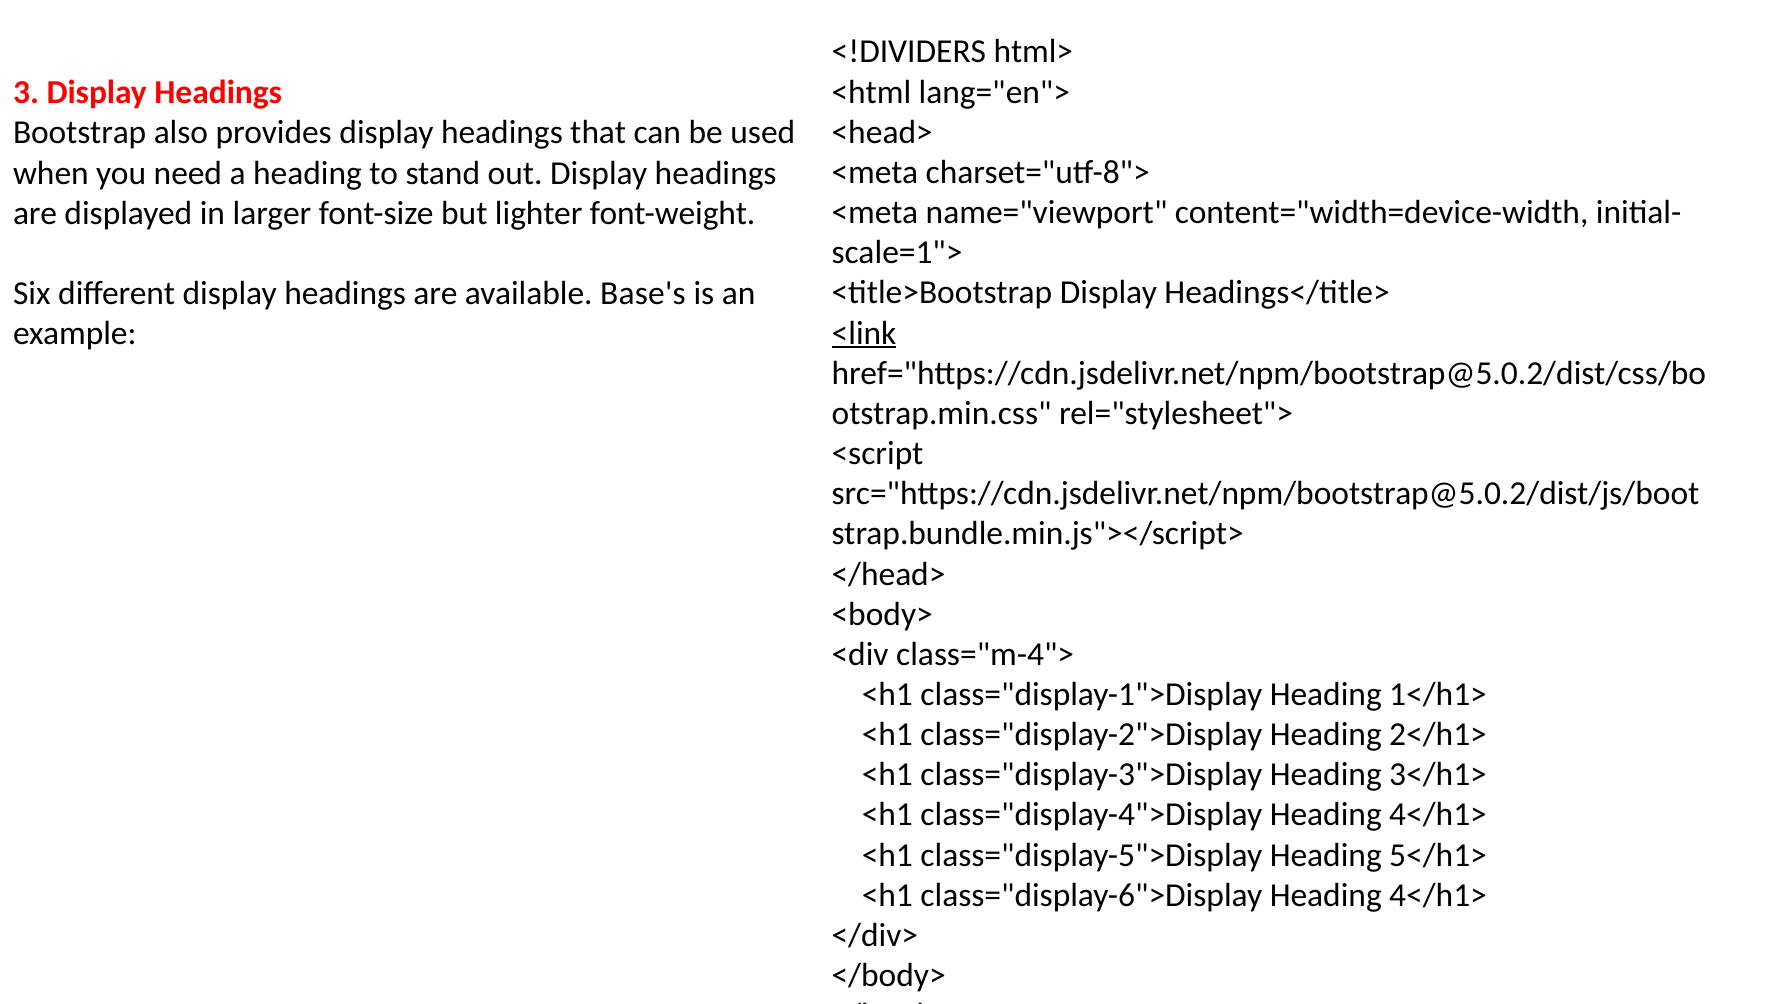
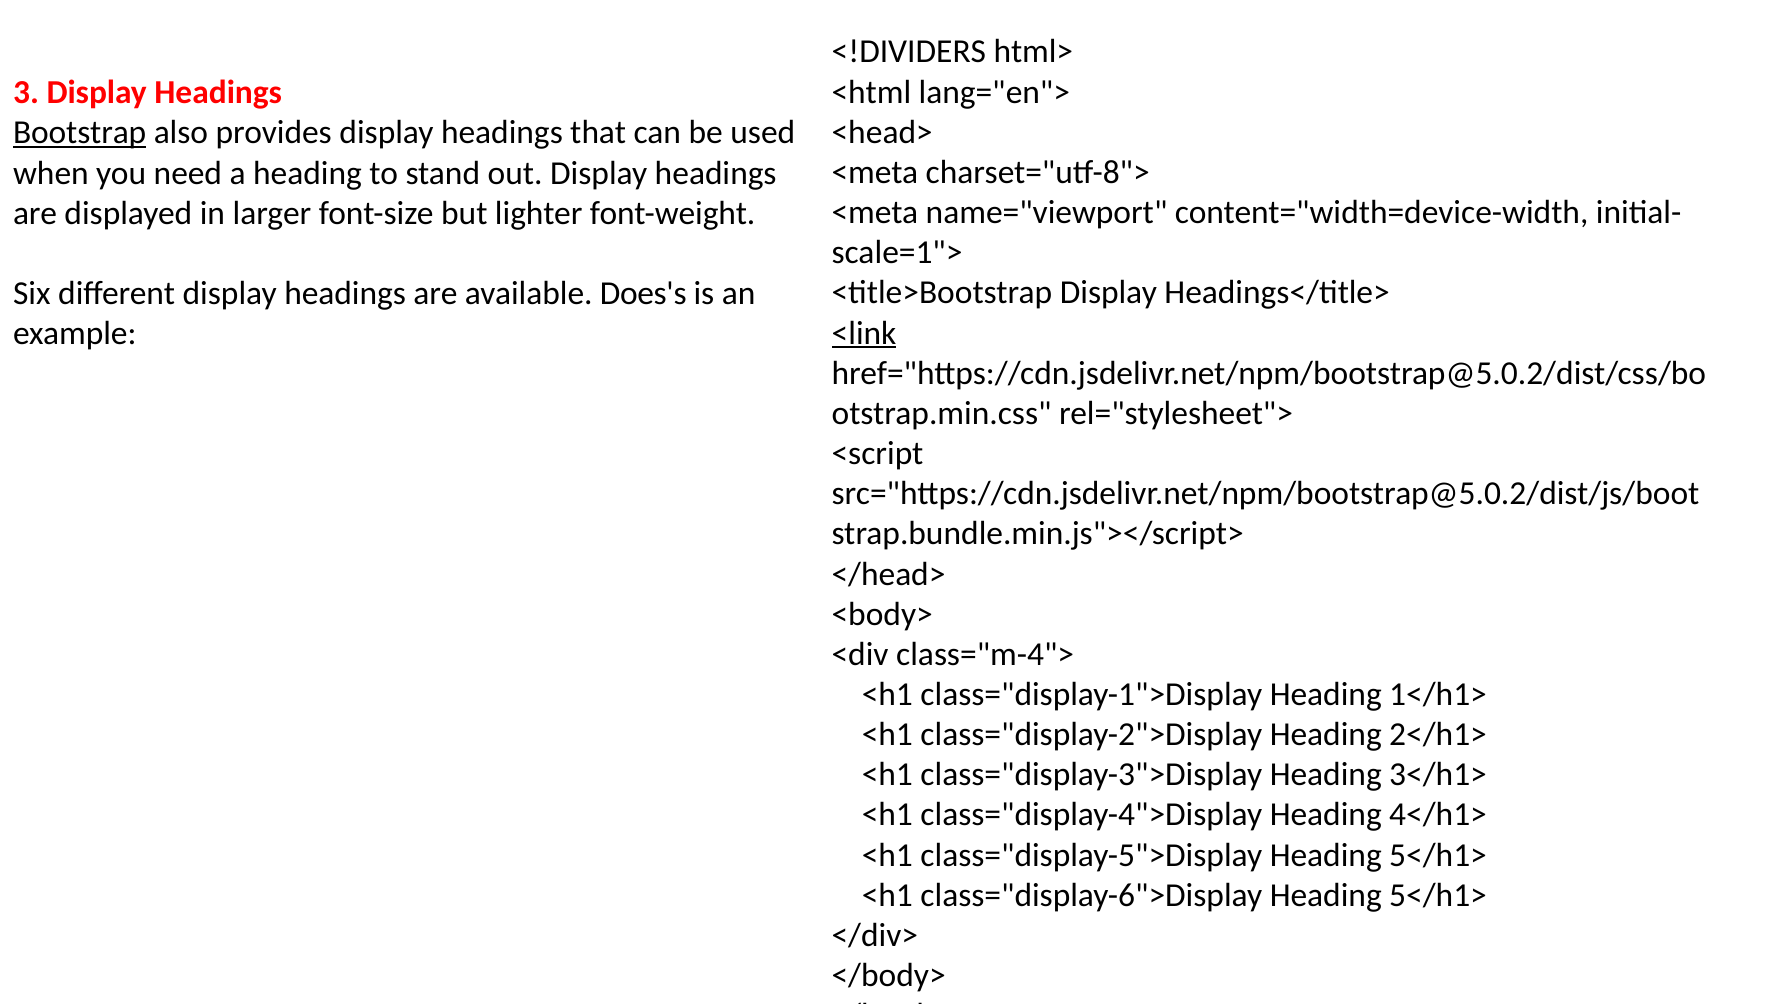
Bootstrap underline: none -> present (80, 133)
Base's: Base's -> Does's (643, 294)
class="display-6">Display Heading 4</h1>: 4</h1> -> 5</h1> (1438, 895)
